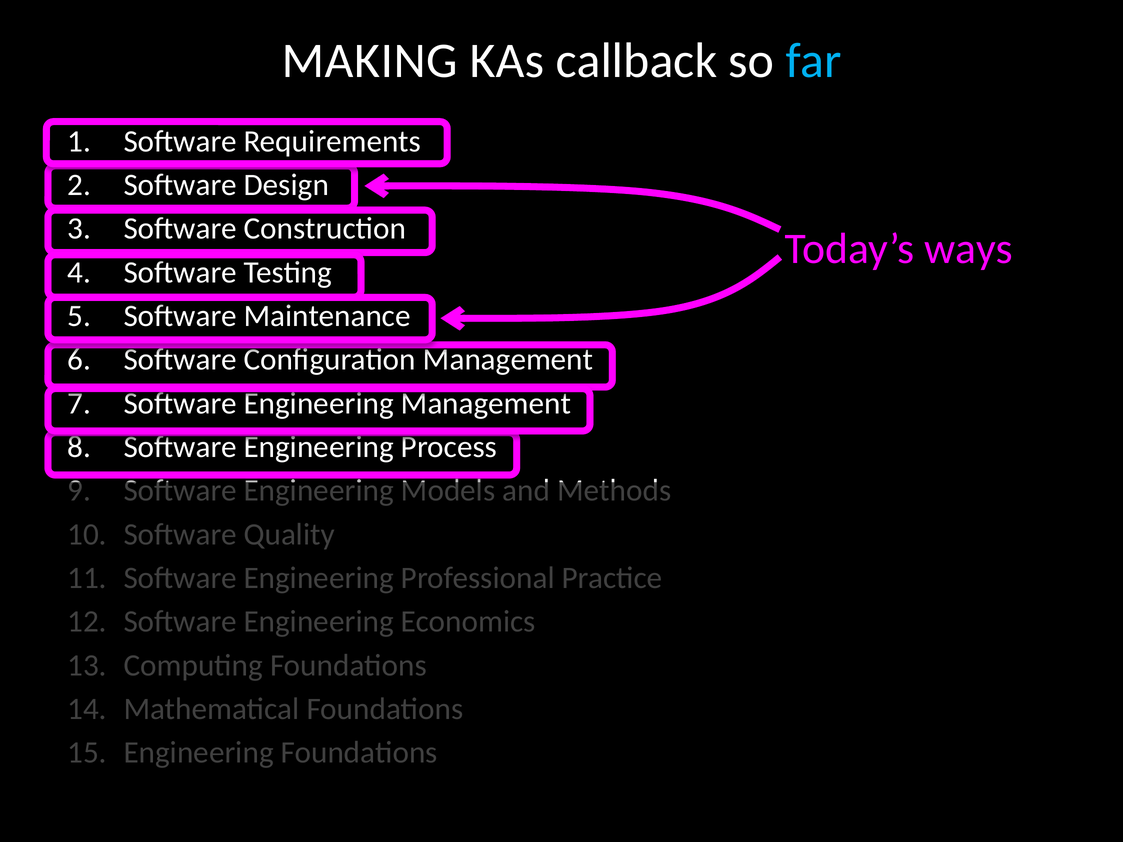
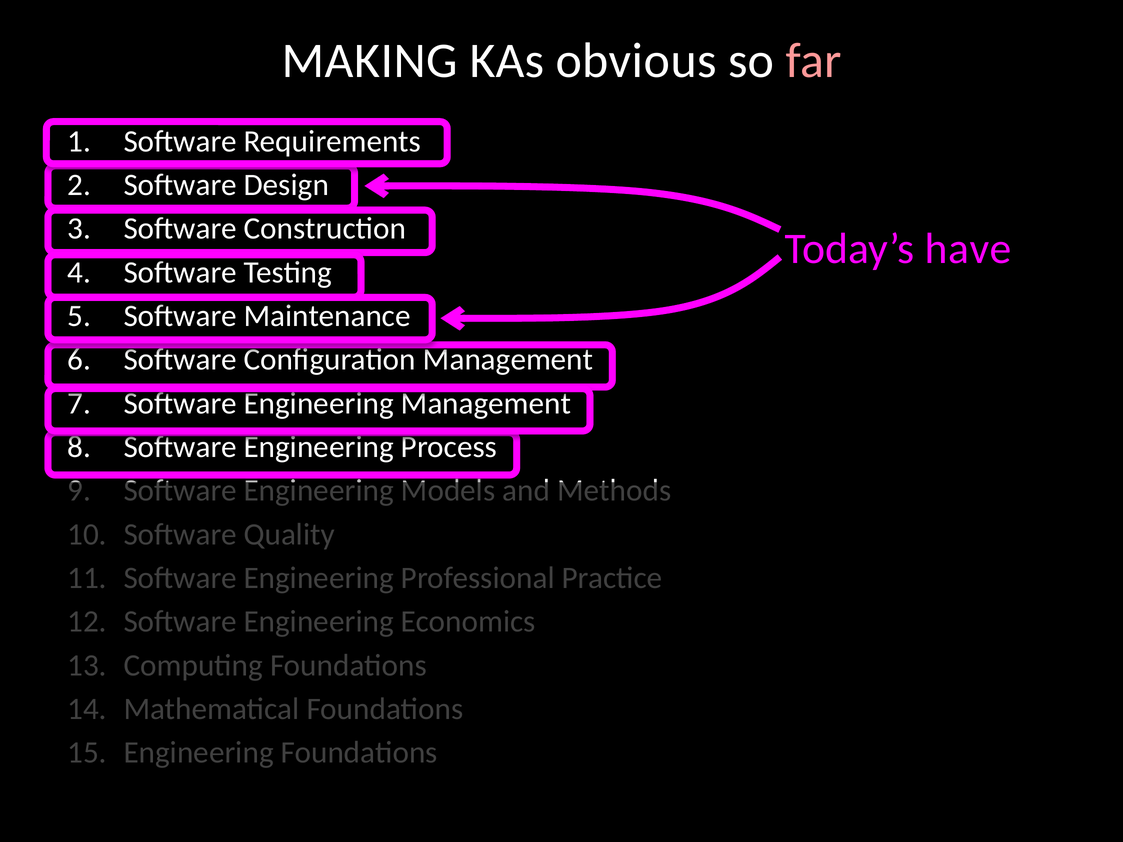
callback: callback -> obvious (636, 61)
far colour: light blue -> pink (813, 61)
ways: ways -> have (968, 249)
